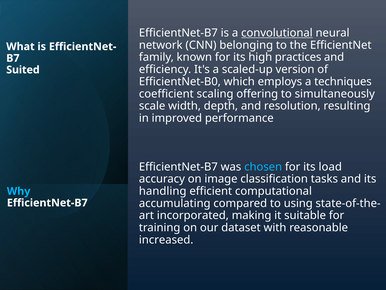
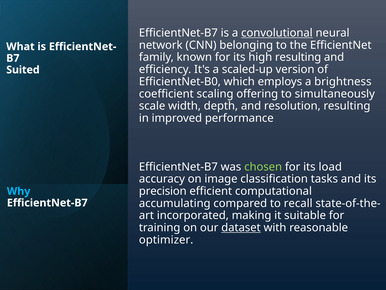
high practices: practices -> resulting (298, 57)
techniques: techniques -> brightness (343, 81)
chosen colour: light blue -> light green (263, 167)
handling: handling -> precision (163, 191)
using: using -> recall (298, 203)
dataset underline: none -> present (241, 227)
increased: increased -> optimizer (166, 239)
